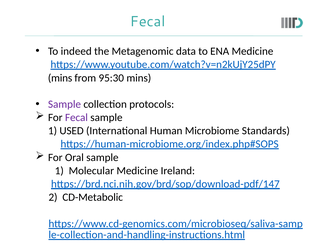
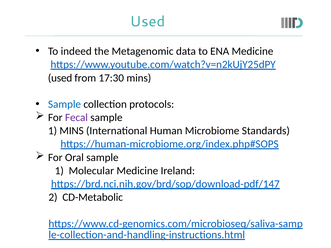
Fecal: Fecal -> Used (148, 22)
mins: mins -> used (60, 78)
95:30: 95:30 -> 17:30 (111, 78)
Sample colour: purple -> blue (64, 104)
1 USED: USED -> MINS (72, 131)
